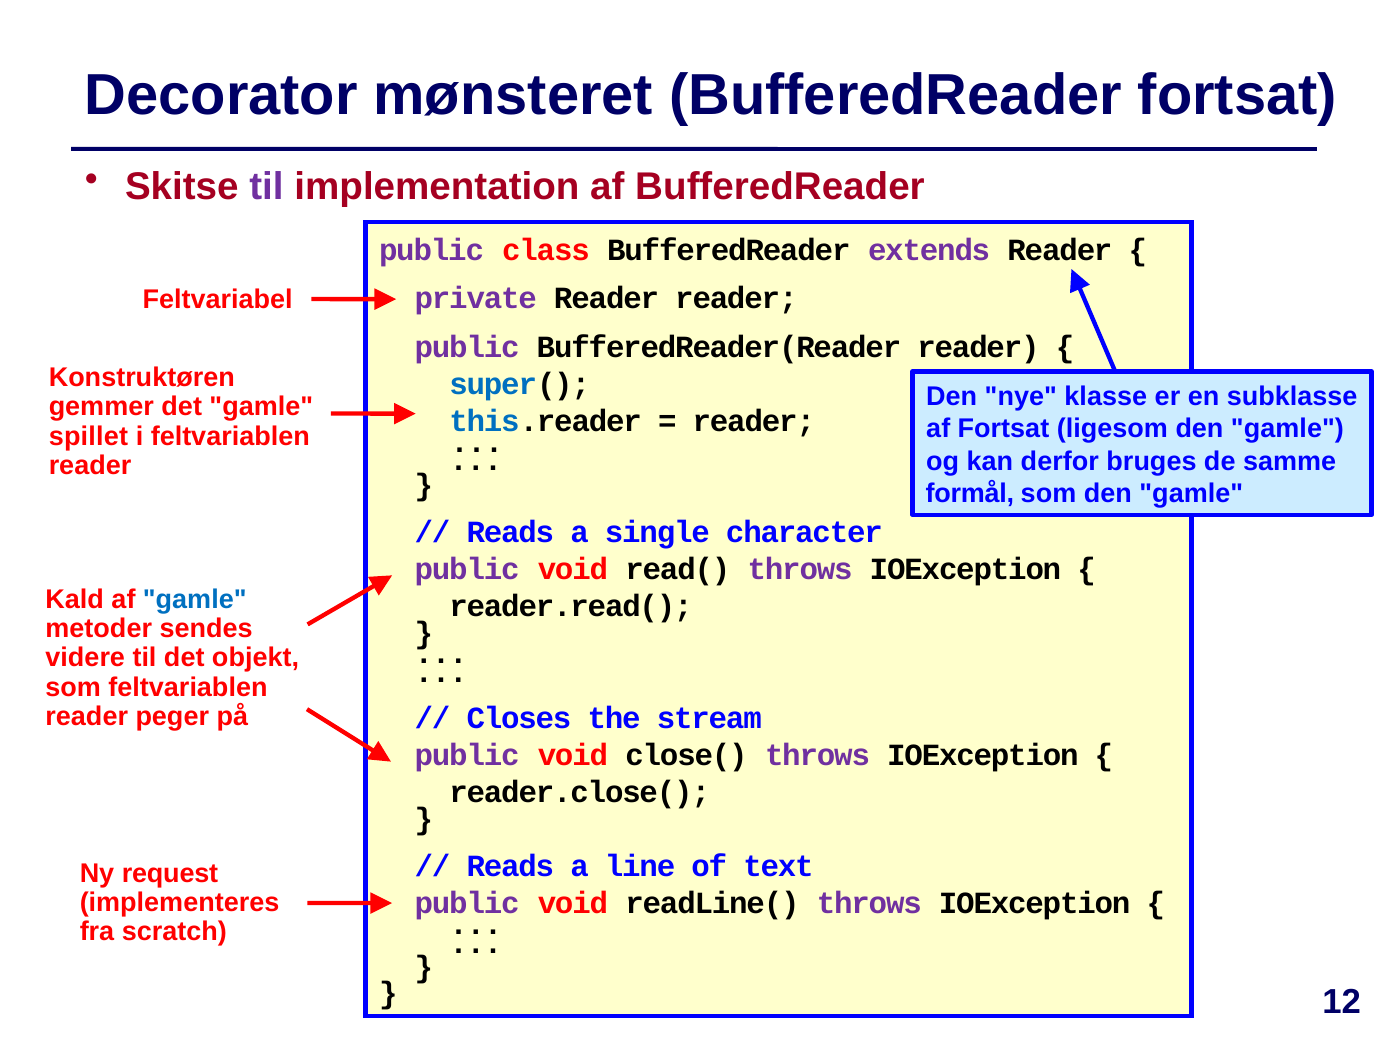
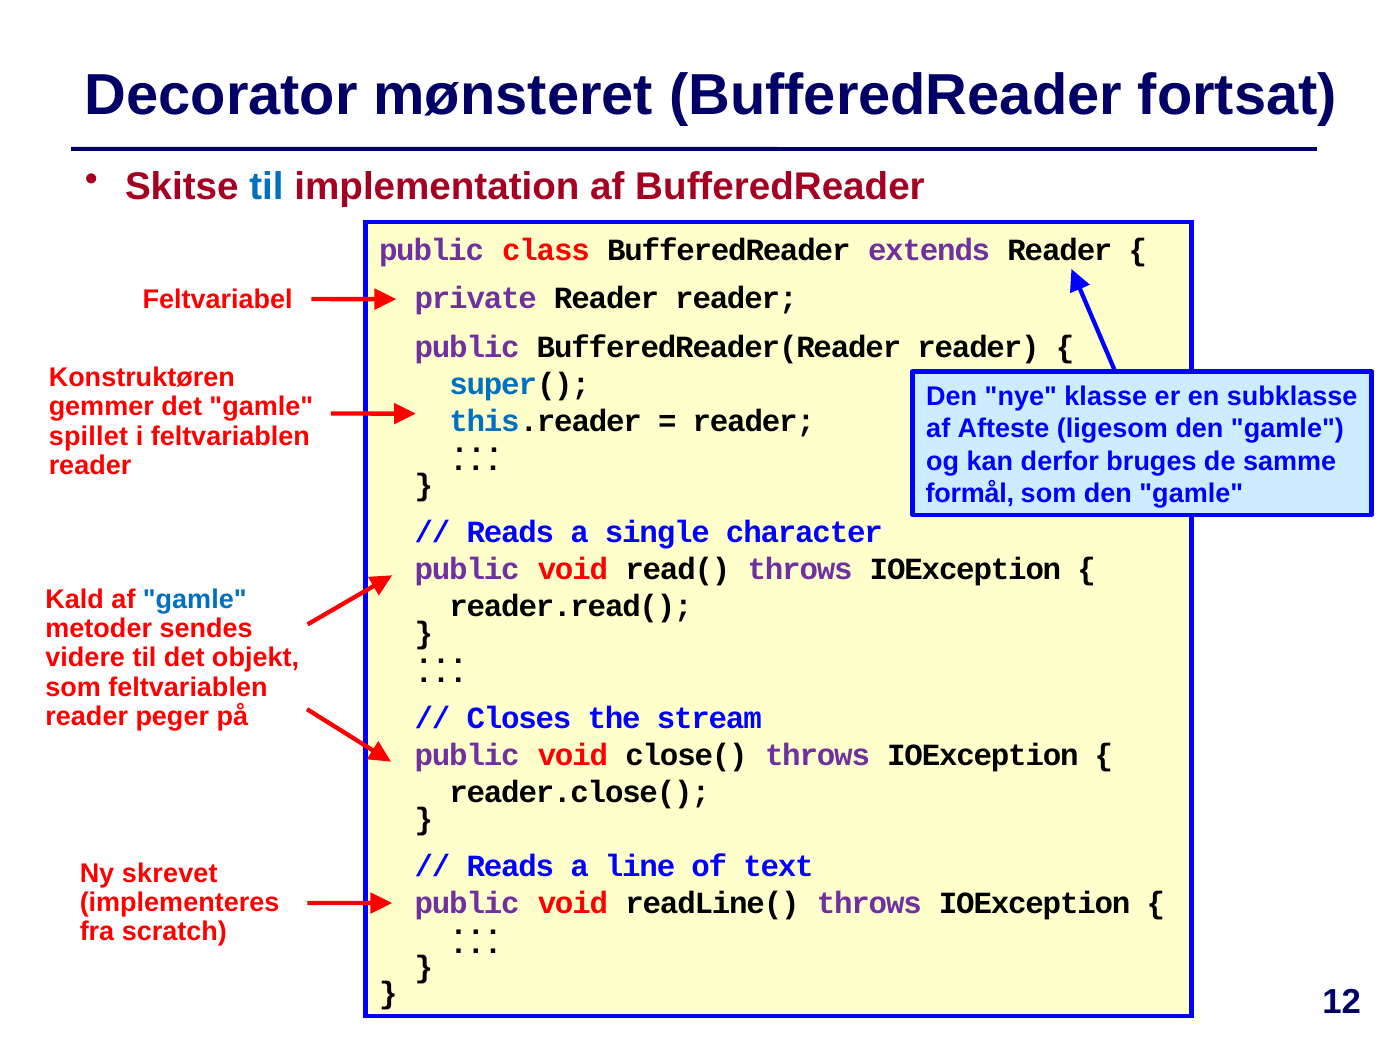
til colour: purple -> blue (266, 186)
af Fortsat: Fortsat -> Afteste (1003, 429)
request: request -> skrevet (170, 874)
